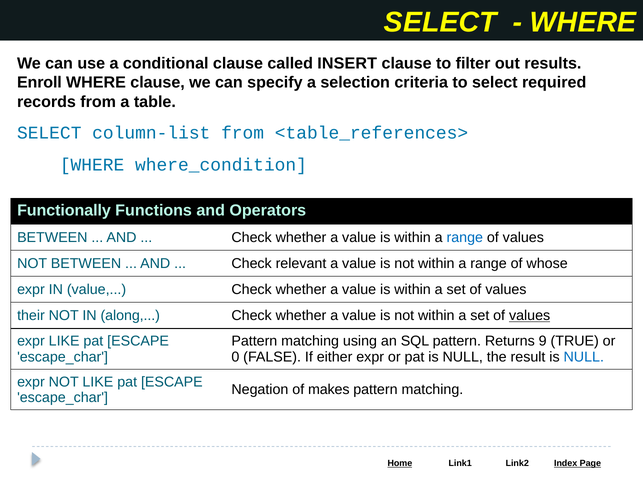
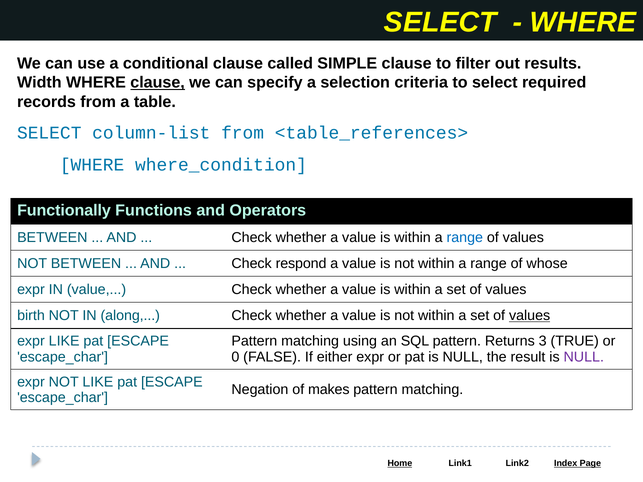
INSERT: INSERT -> SIMPLE (347, 63)
Enroll: Enroll -> Width (39, 83)
clause underline: none -> present (158, 83)
relevant: relevant -> respond (301, 264)
their: their -> birth (31, 316)
9: 9 -> 3 (543, 341)
NULL colour: blue -> purple (584, 357)
